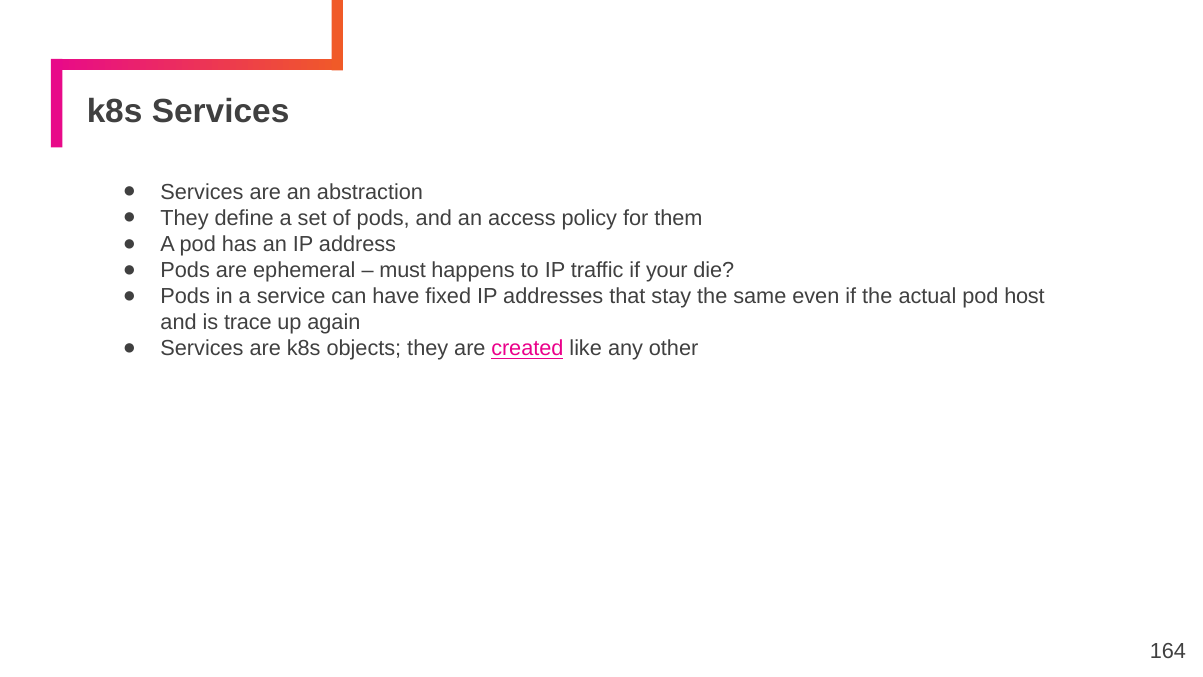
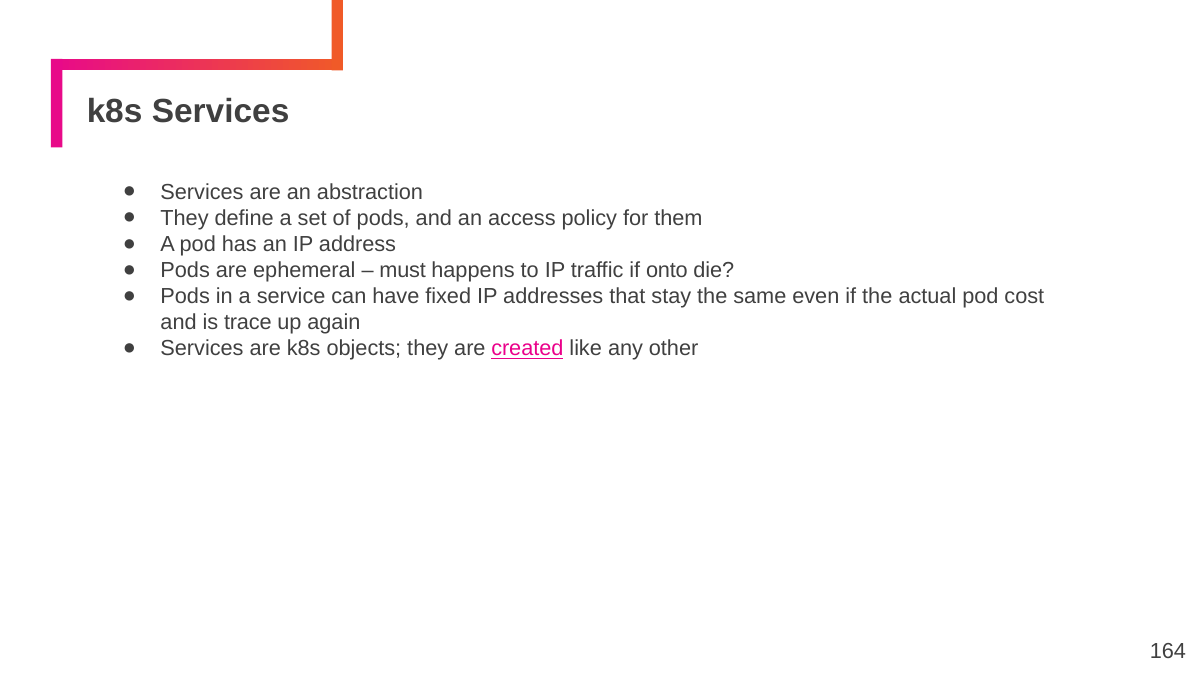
your: your -> onto (667, 270)
host: host -> cost (1024, 296)
